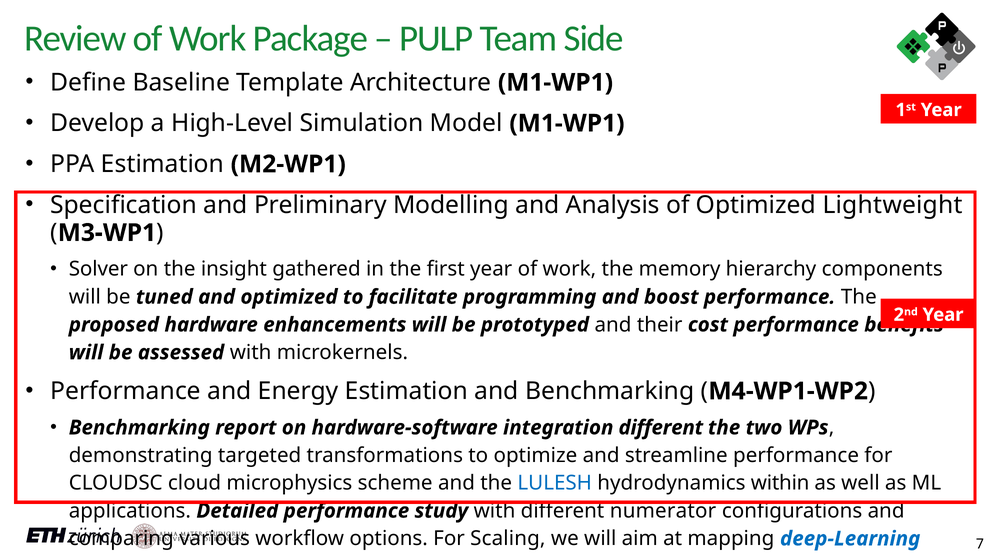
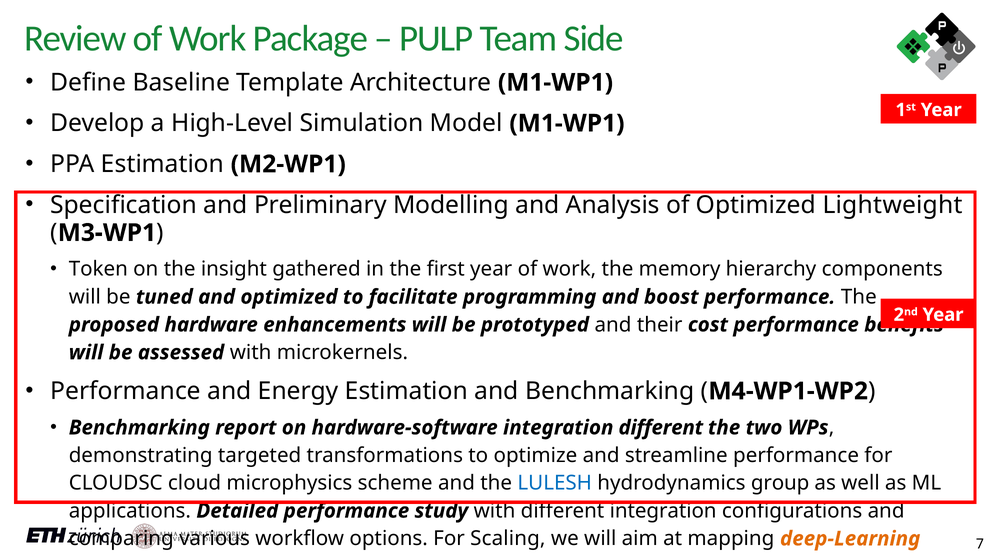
Solver: Solver -> Token (98, 269)
within: within -> group (780, 483)
different numerator: numerator -> integration (663, 511)
deep-Learning colour: blue -> orange (850, 539)
